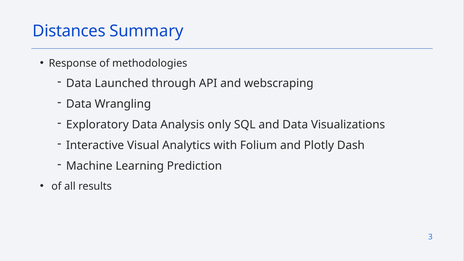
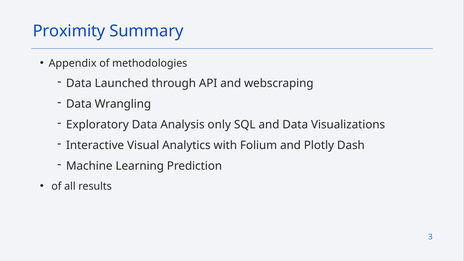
Distances: Distances -> Proximity (69, 31)
Response: Response -> Appendix (73, 63)
